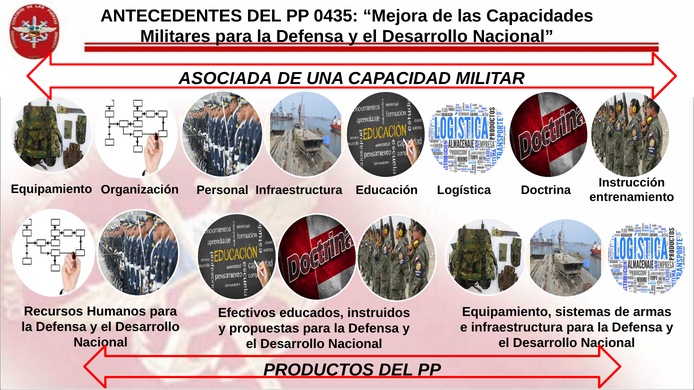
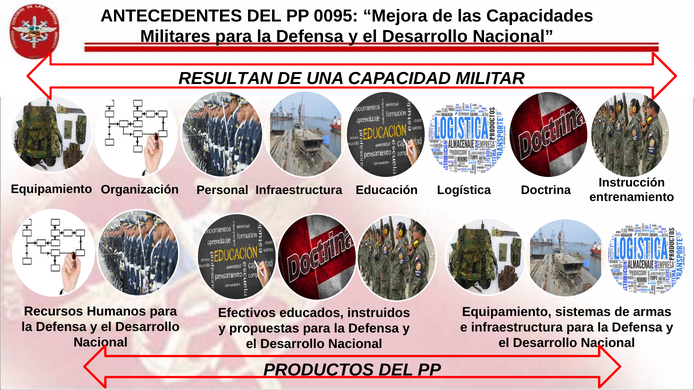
0435: 0435 -> 0095 (336, 16)
ASOCIADA: ASOCIADA -> RESULTAN (226, 79)
